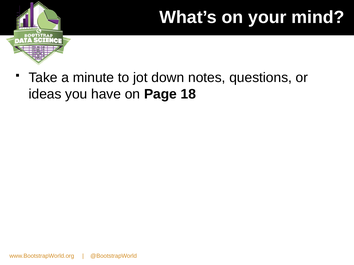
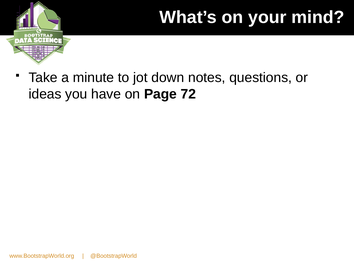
18: 18 -> 72 (188, 94)
